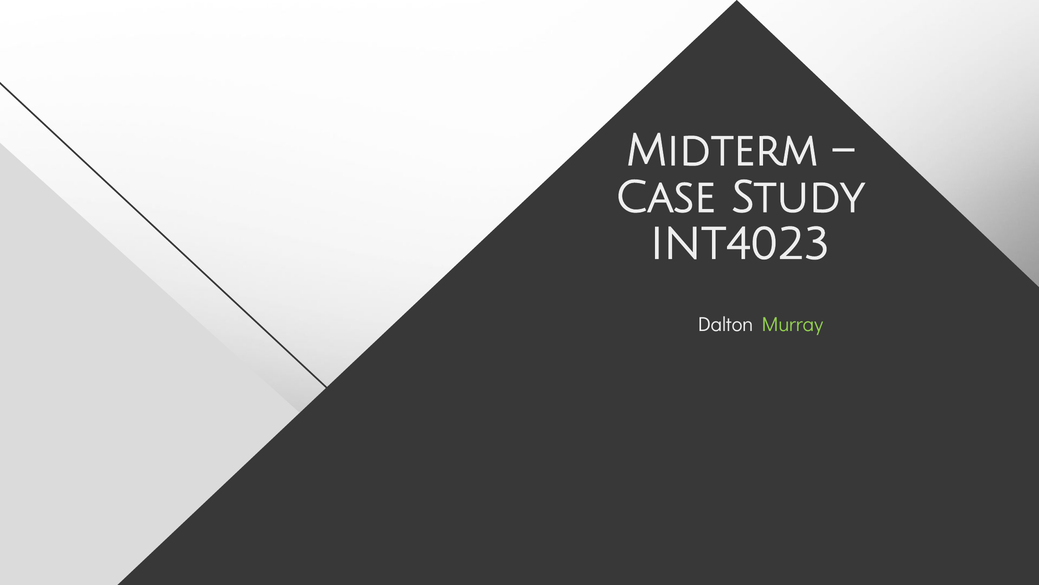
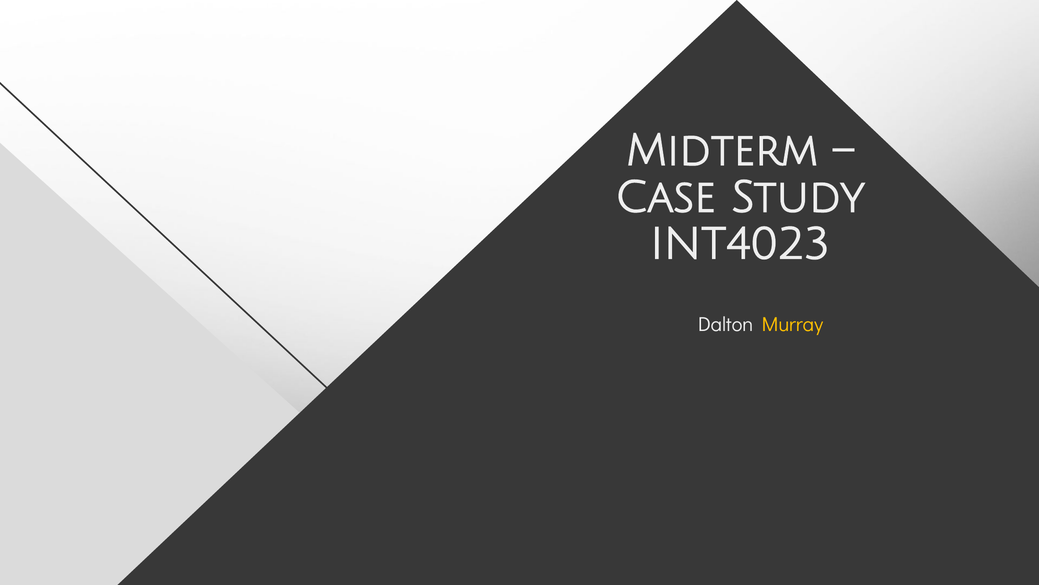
Murray colour: light green -> yellow (792, 324)
